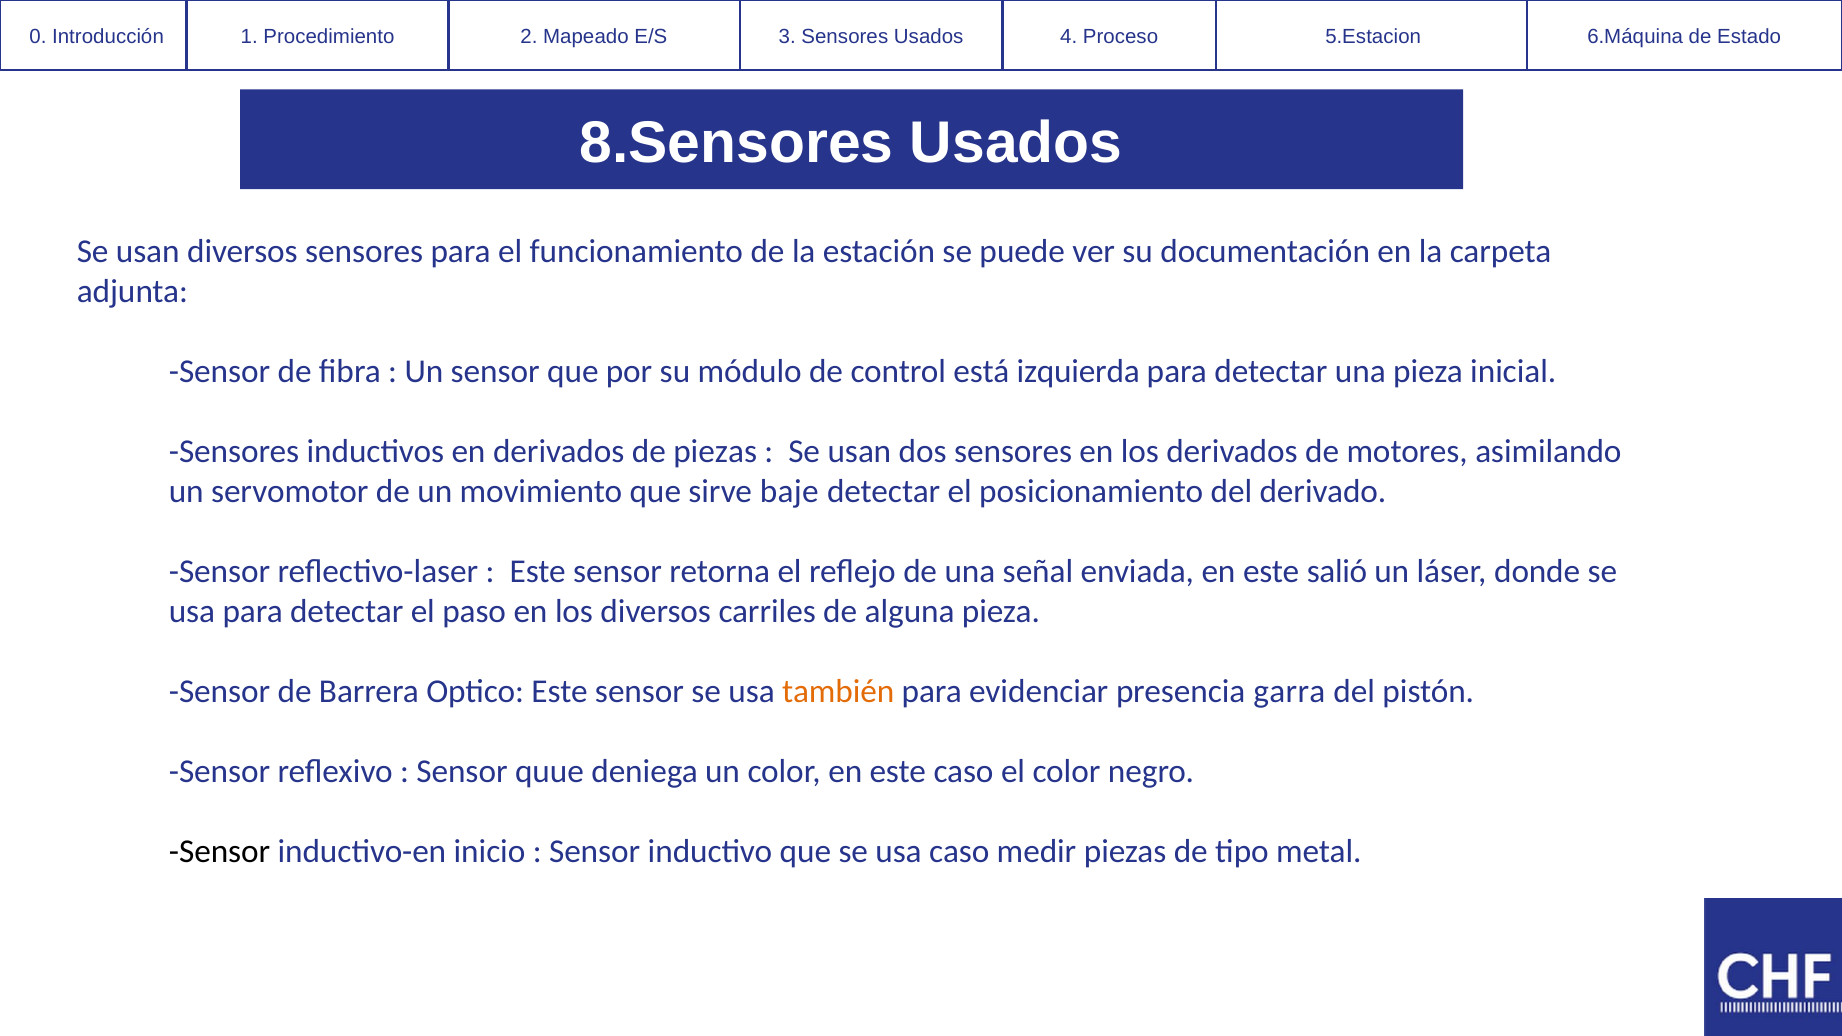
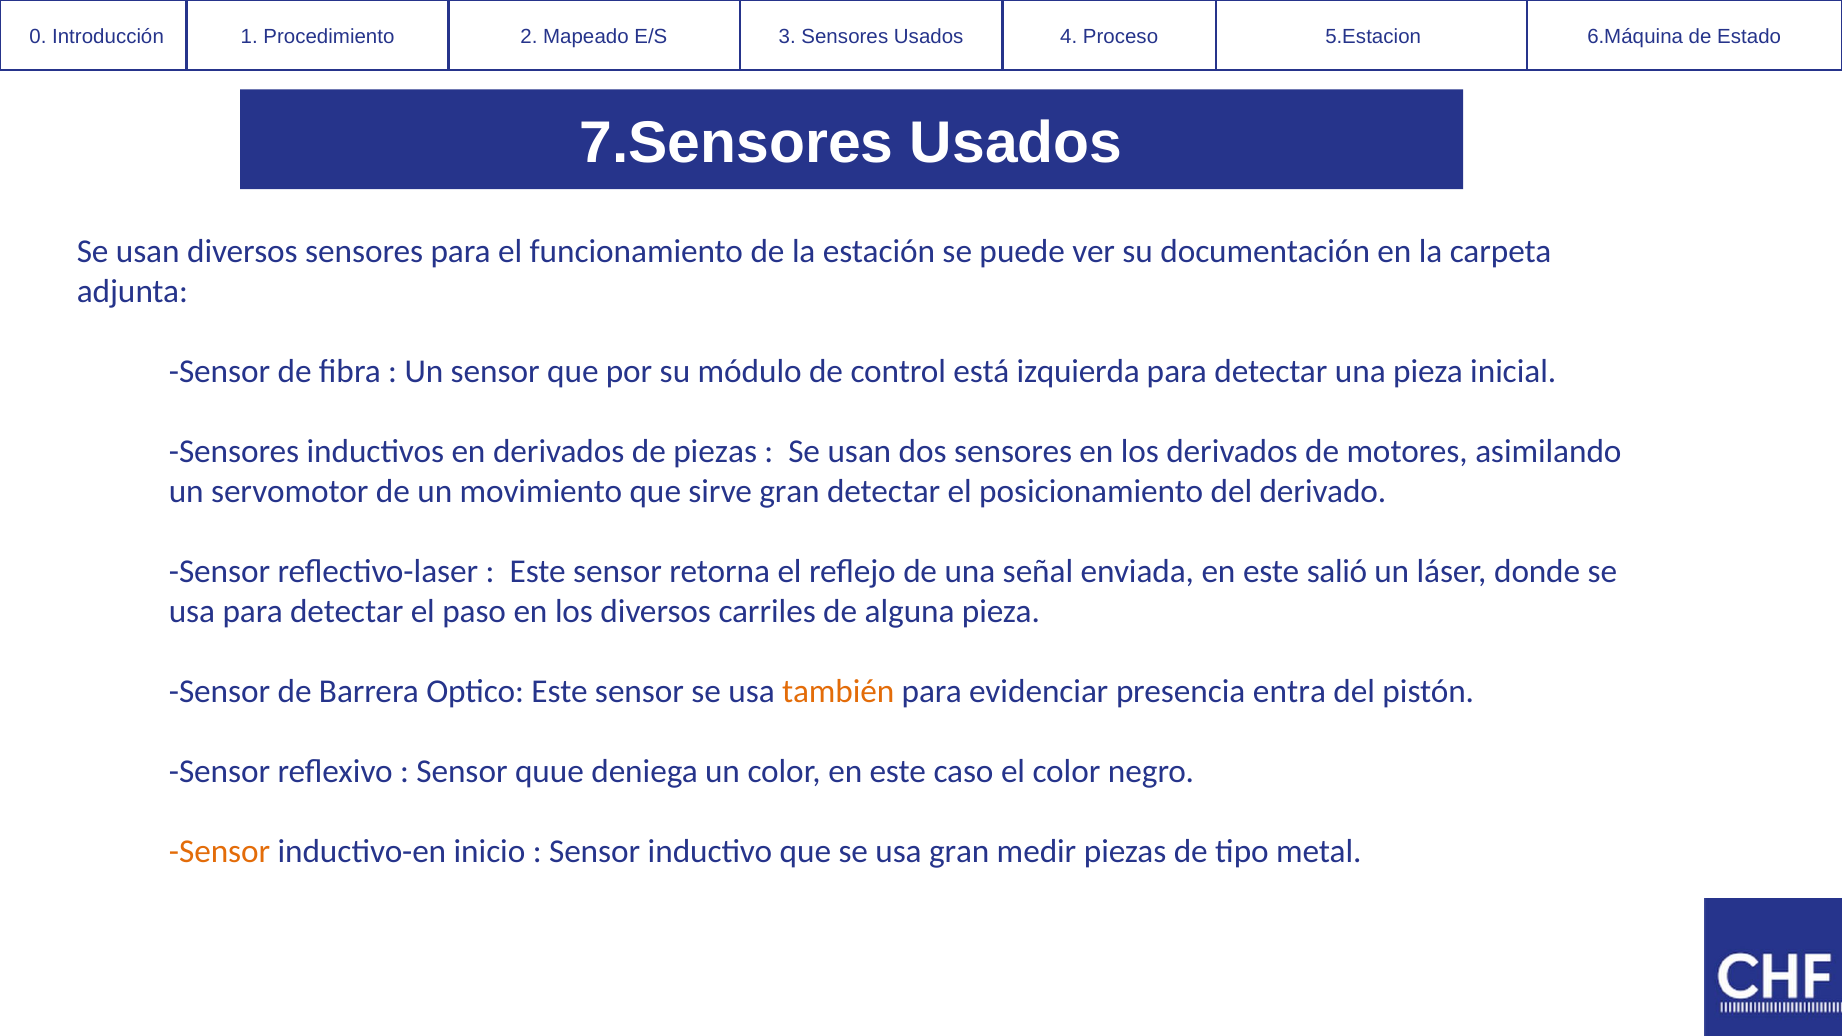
8.Sensores: 8.Sensores -> 7.Sensores (737, 143)
sirve baje: baje -> gran (789, 492)
garra: garra -> entra (1289, 691)
Sensor colour: black -> orange (220, 851)
usa caso: caso -> gran (959, 851)
